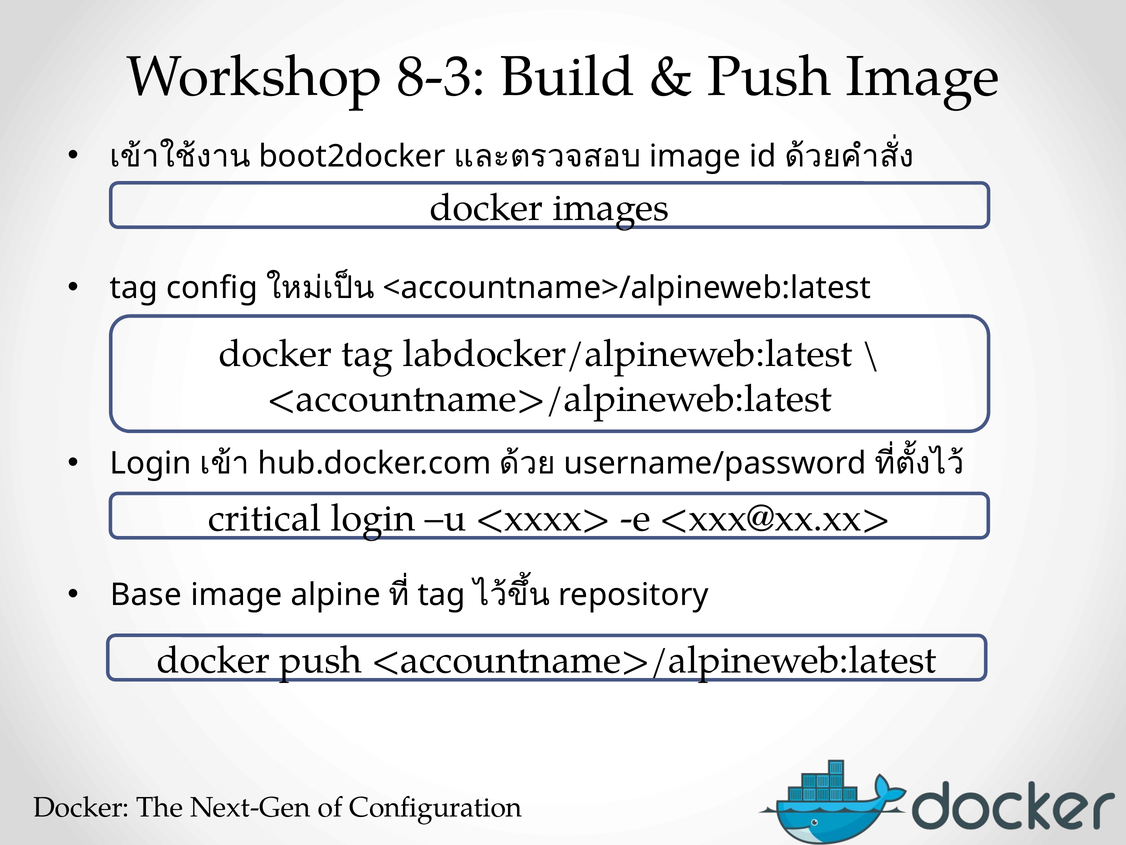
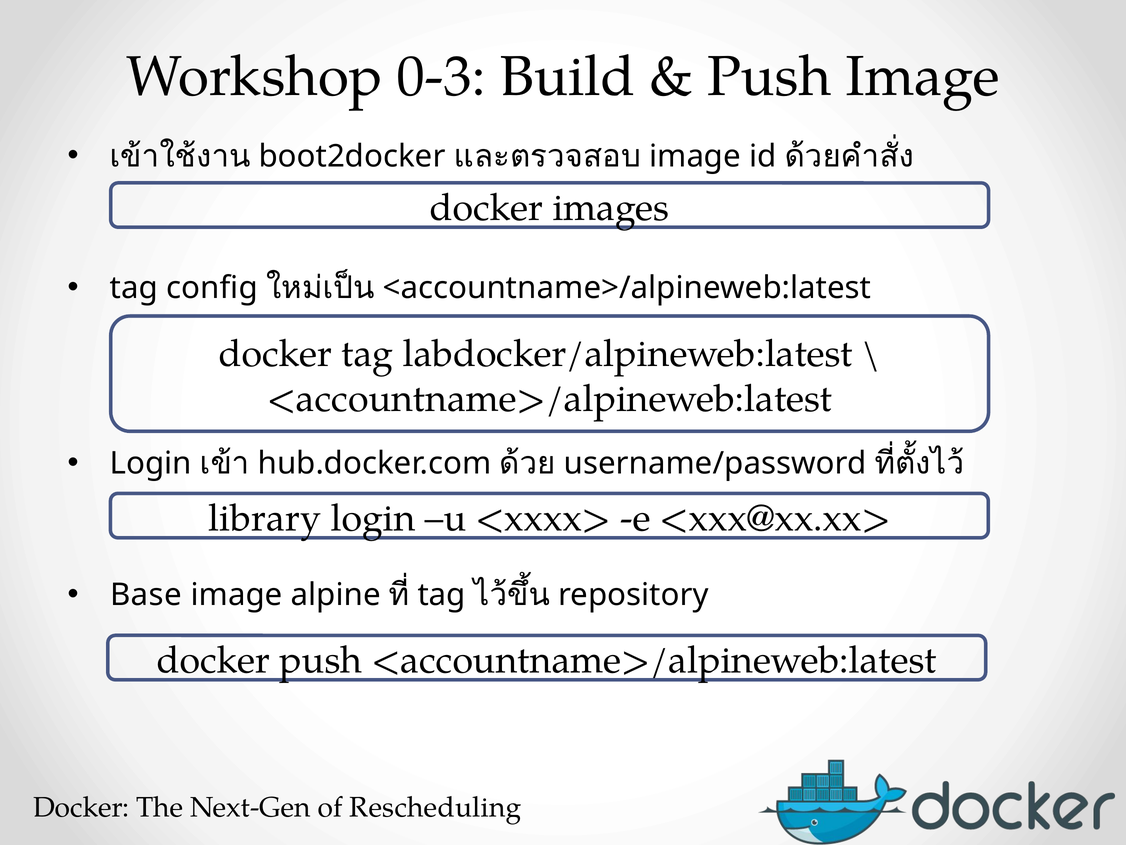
8-3: 8-3 -> 0-3 (441, 76)
critical: critical -> library (265, 518)
Configuration: Configuration -> Rescheduling (436, 807)
